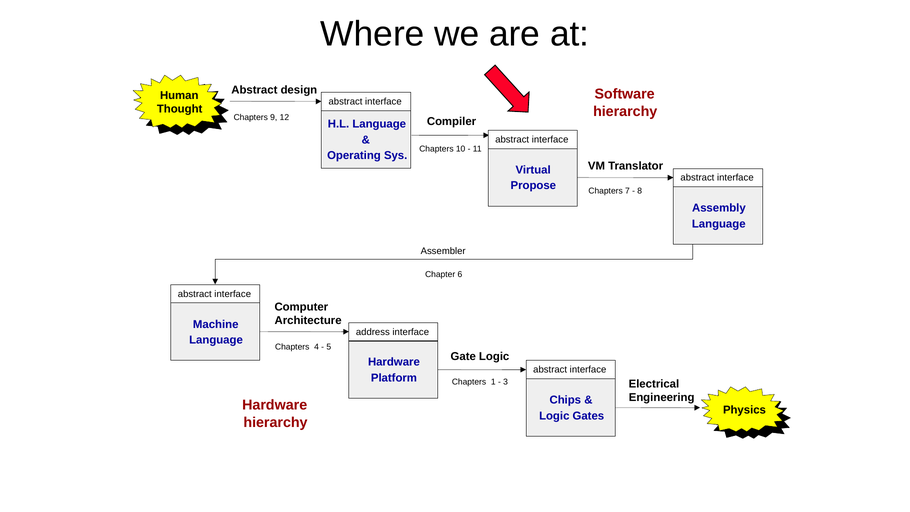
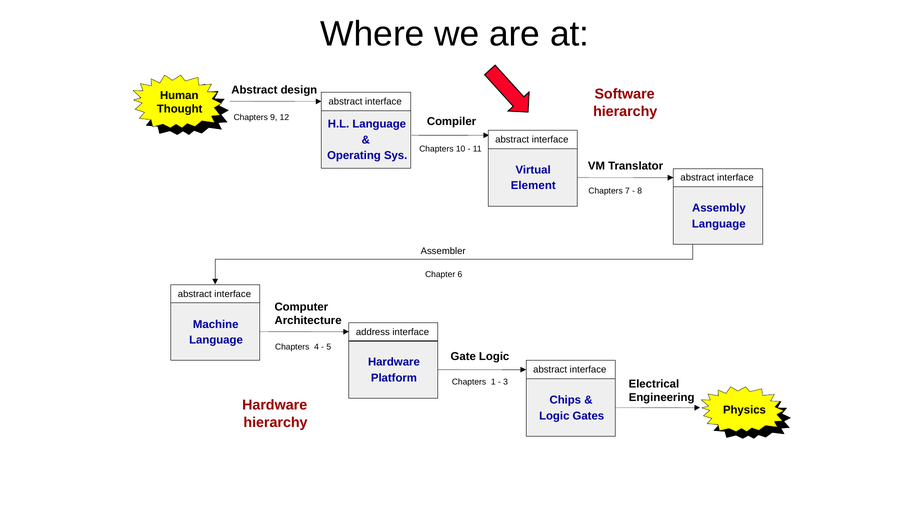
Propose: Propose -> Element (533, 186)
